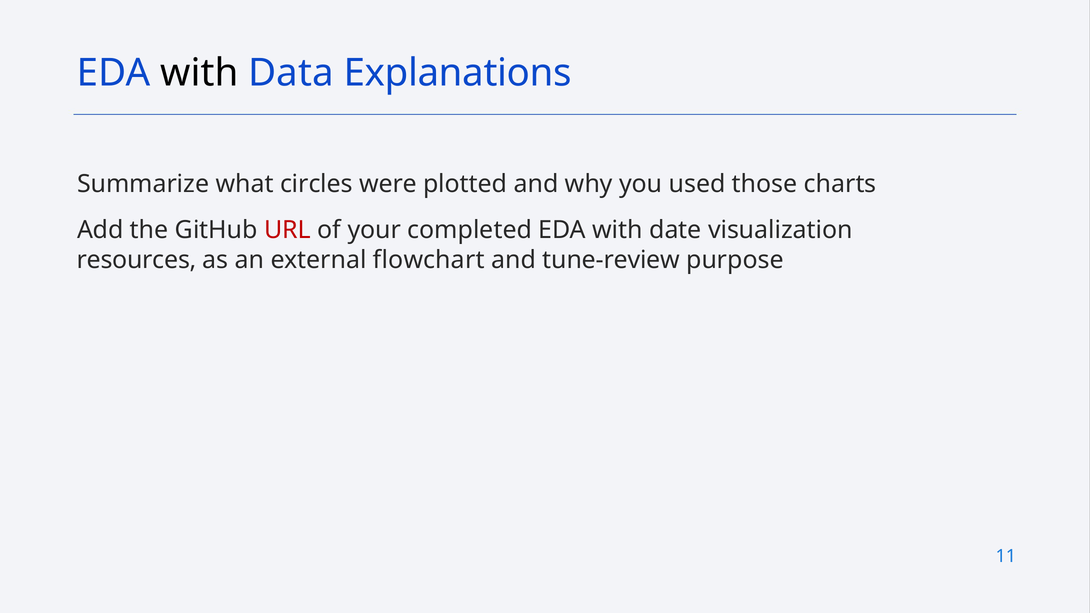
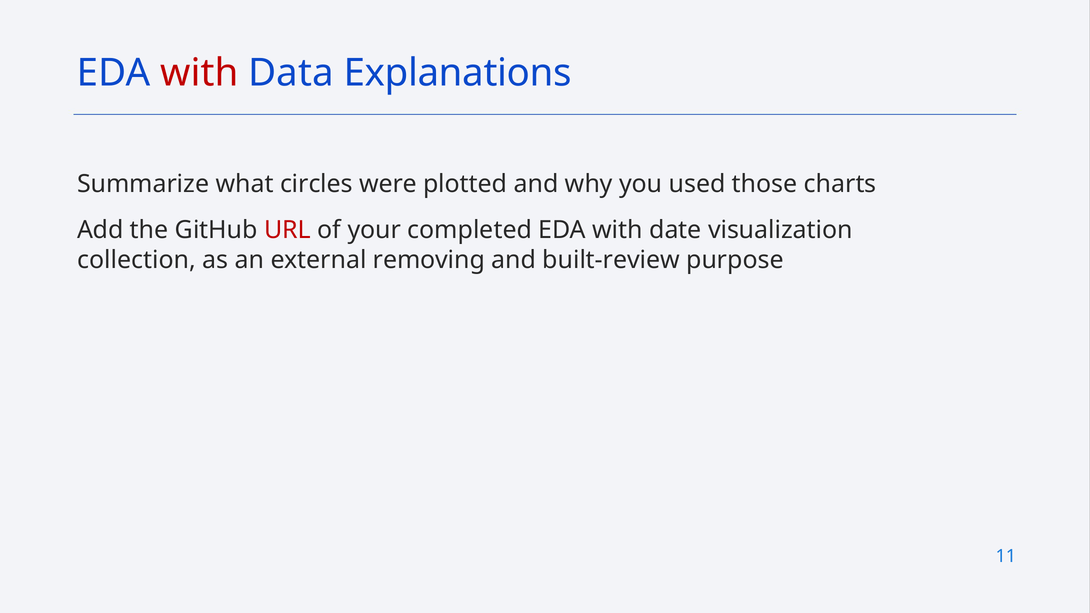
with colour: black -> red (199, 73)
resources: resources -> collection (136, 260)
flowchart: flowchart -> removing (429, 260)
tune-review: tune-review -> built-review (611, 260)
